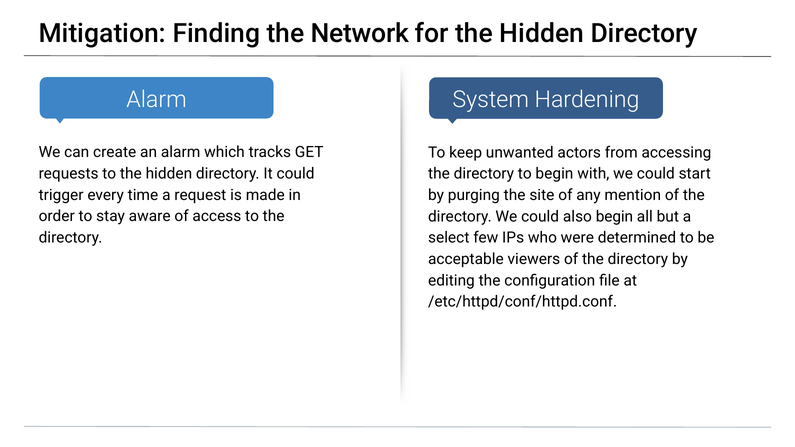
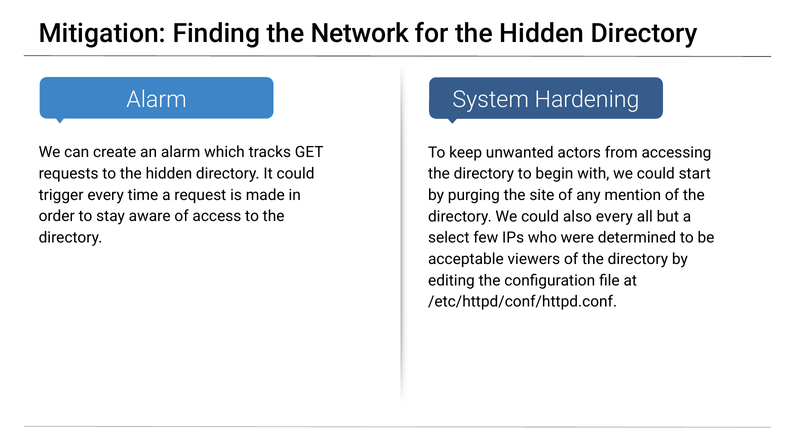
also begin: begin -> every (614, 217)
